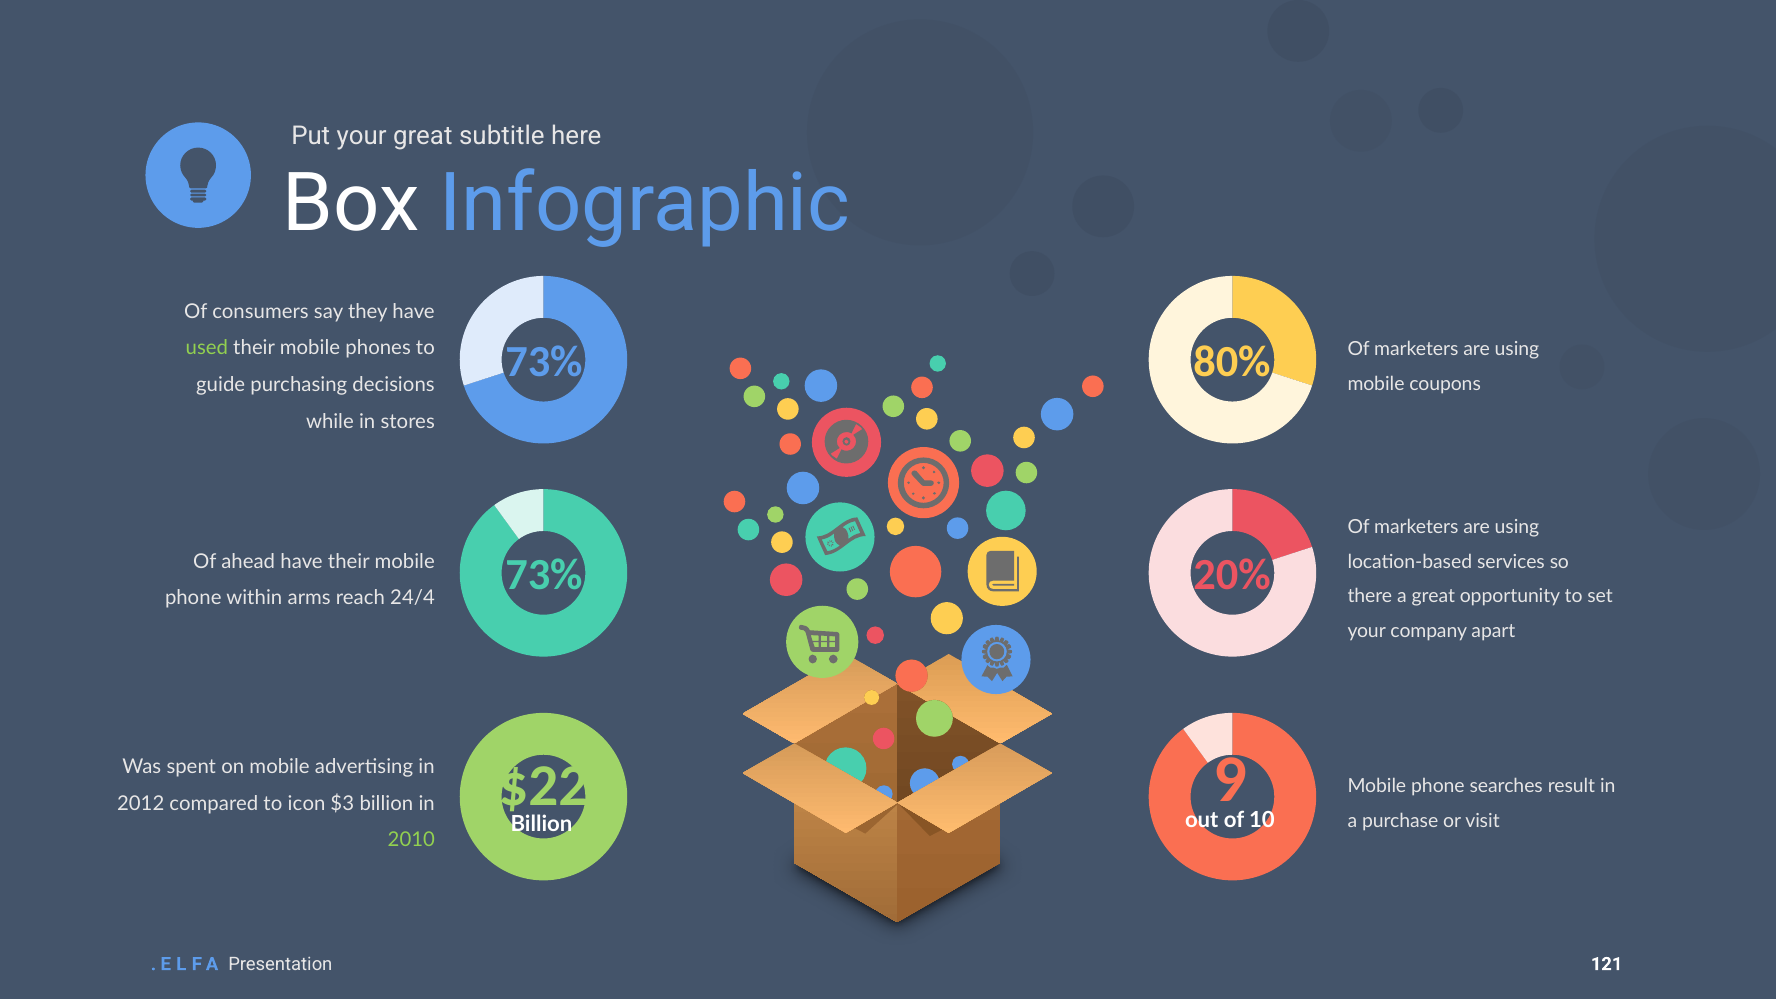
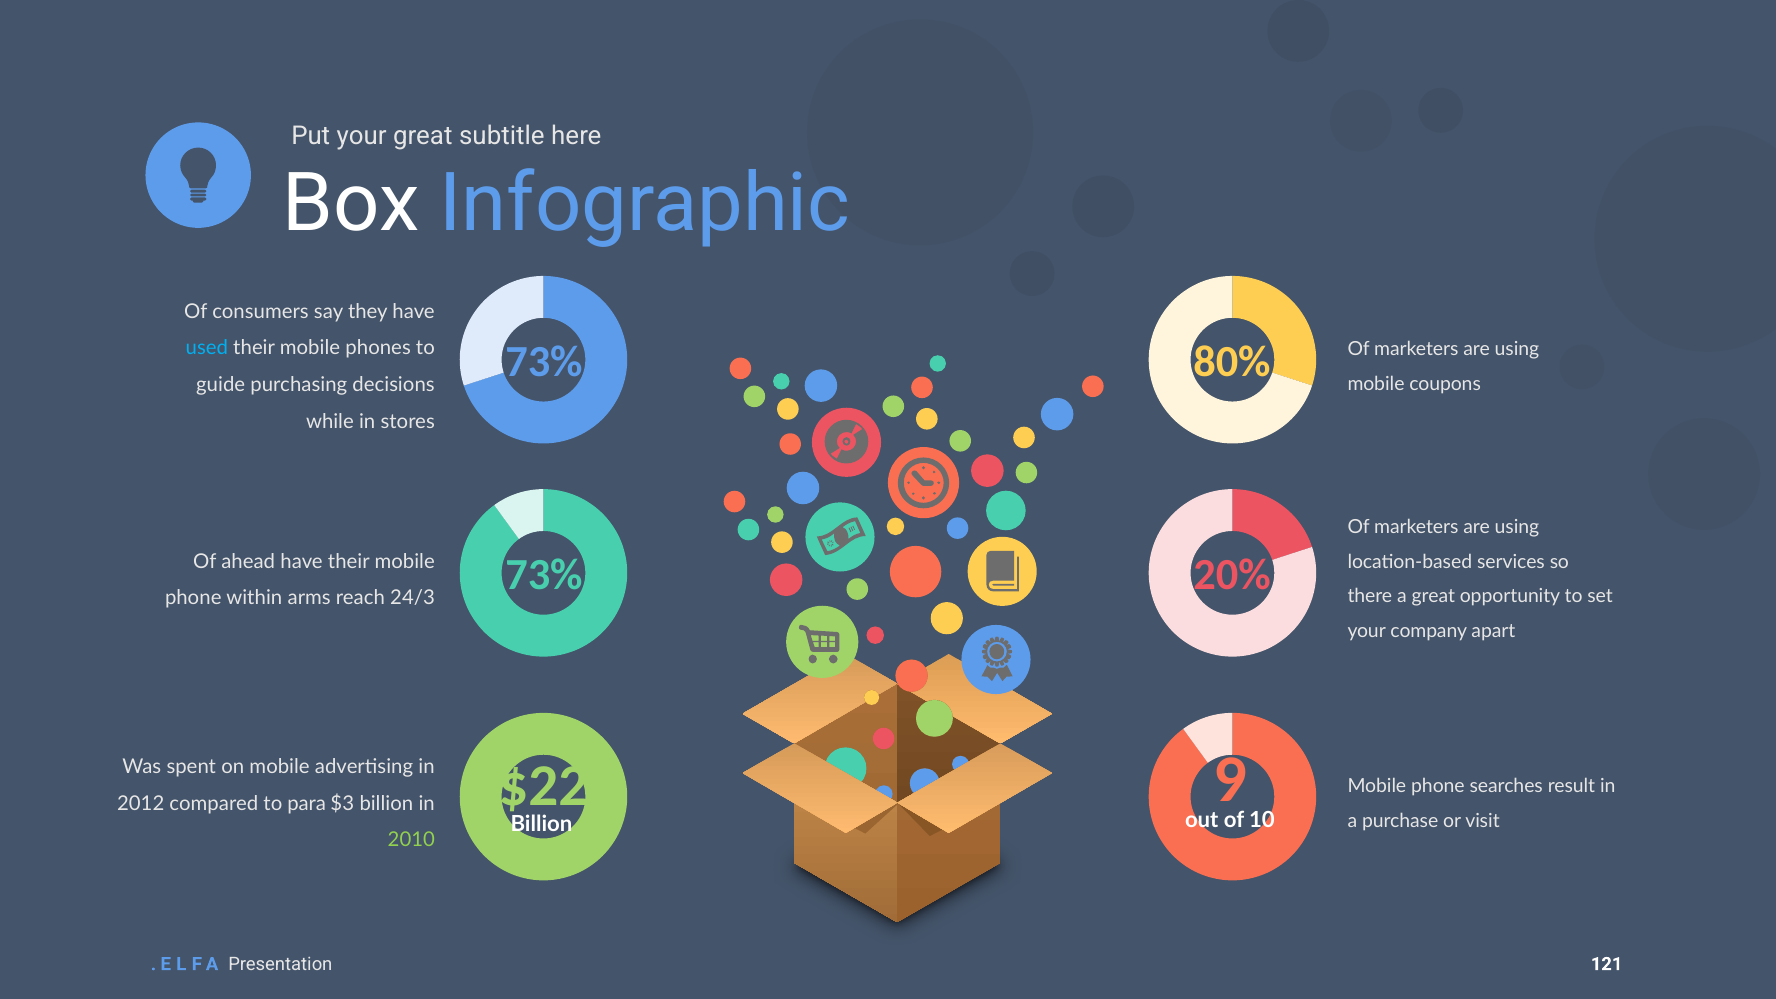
used colour: light green -> light blue (207, 348)
24/4: 24/4 -> 24/3 (413, 598)
icon: icon -> para (307, 804)
